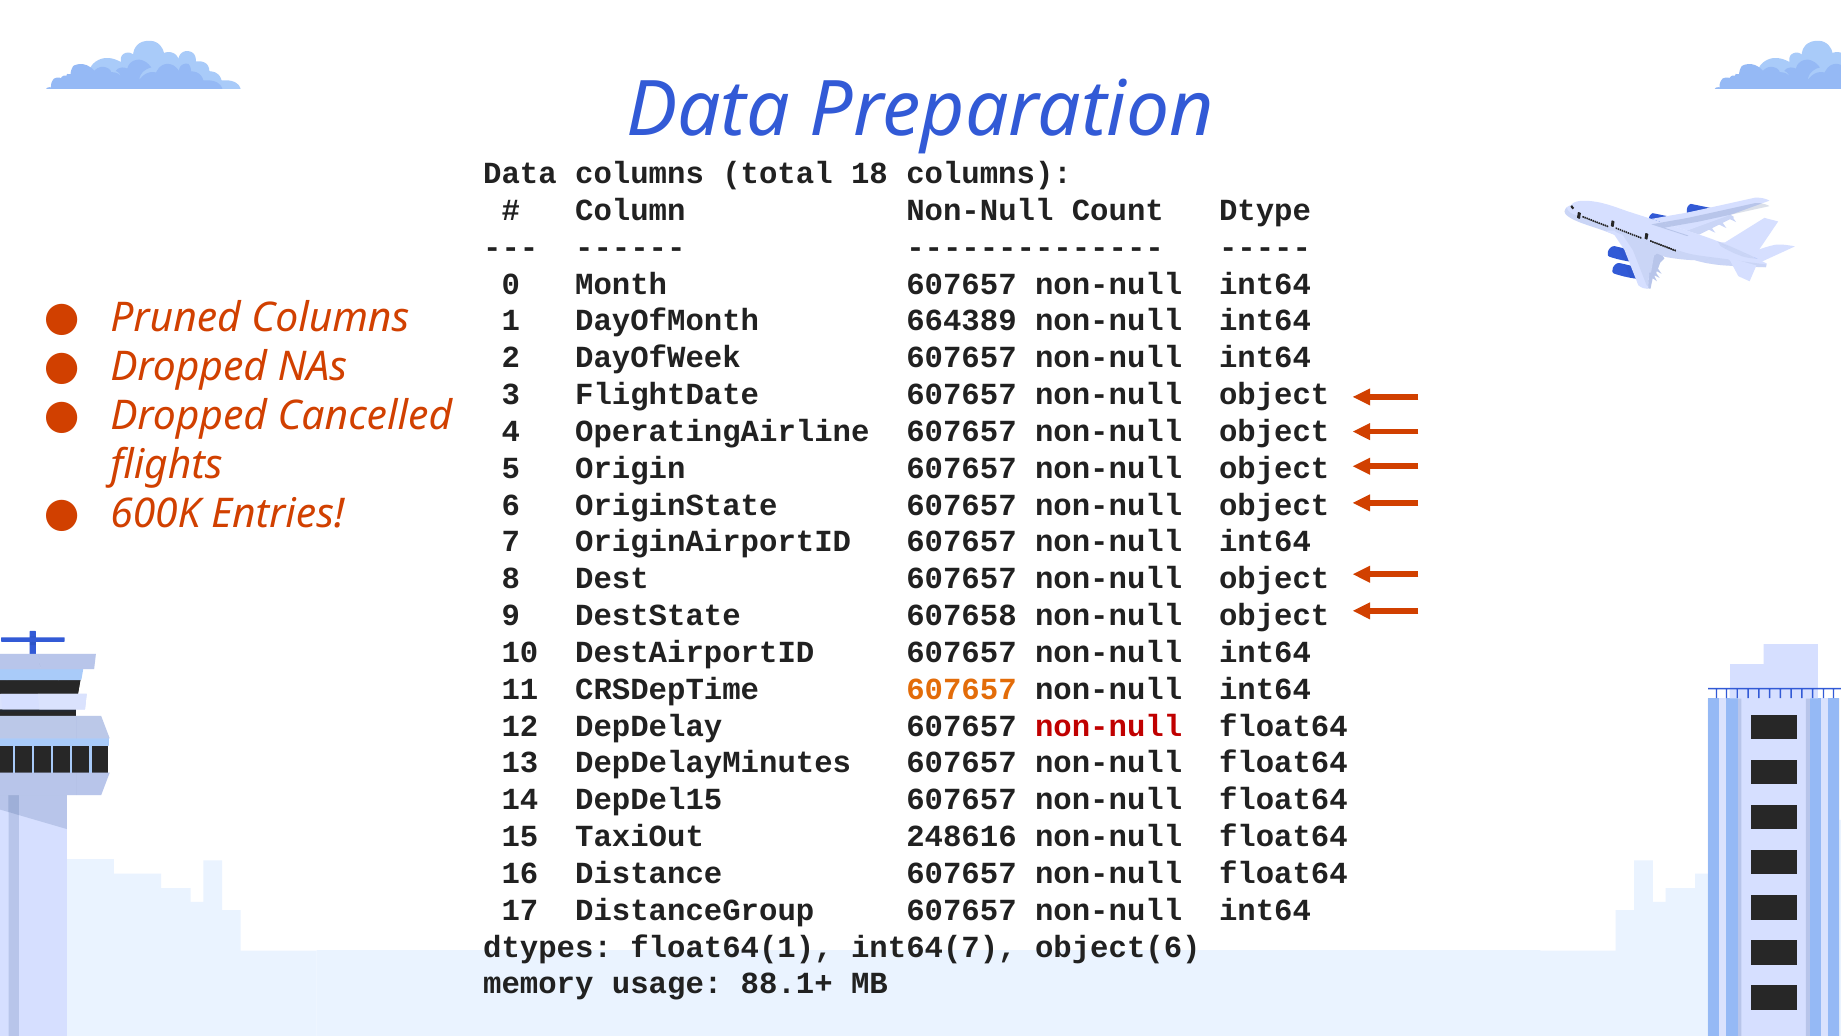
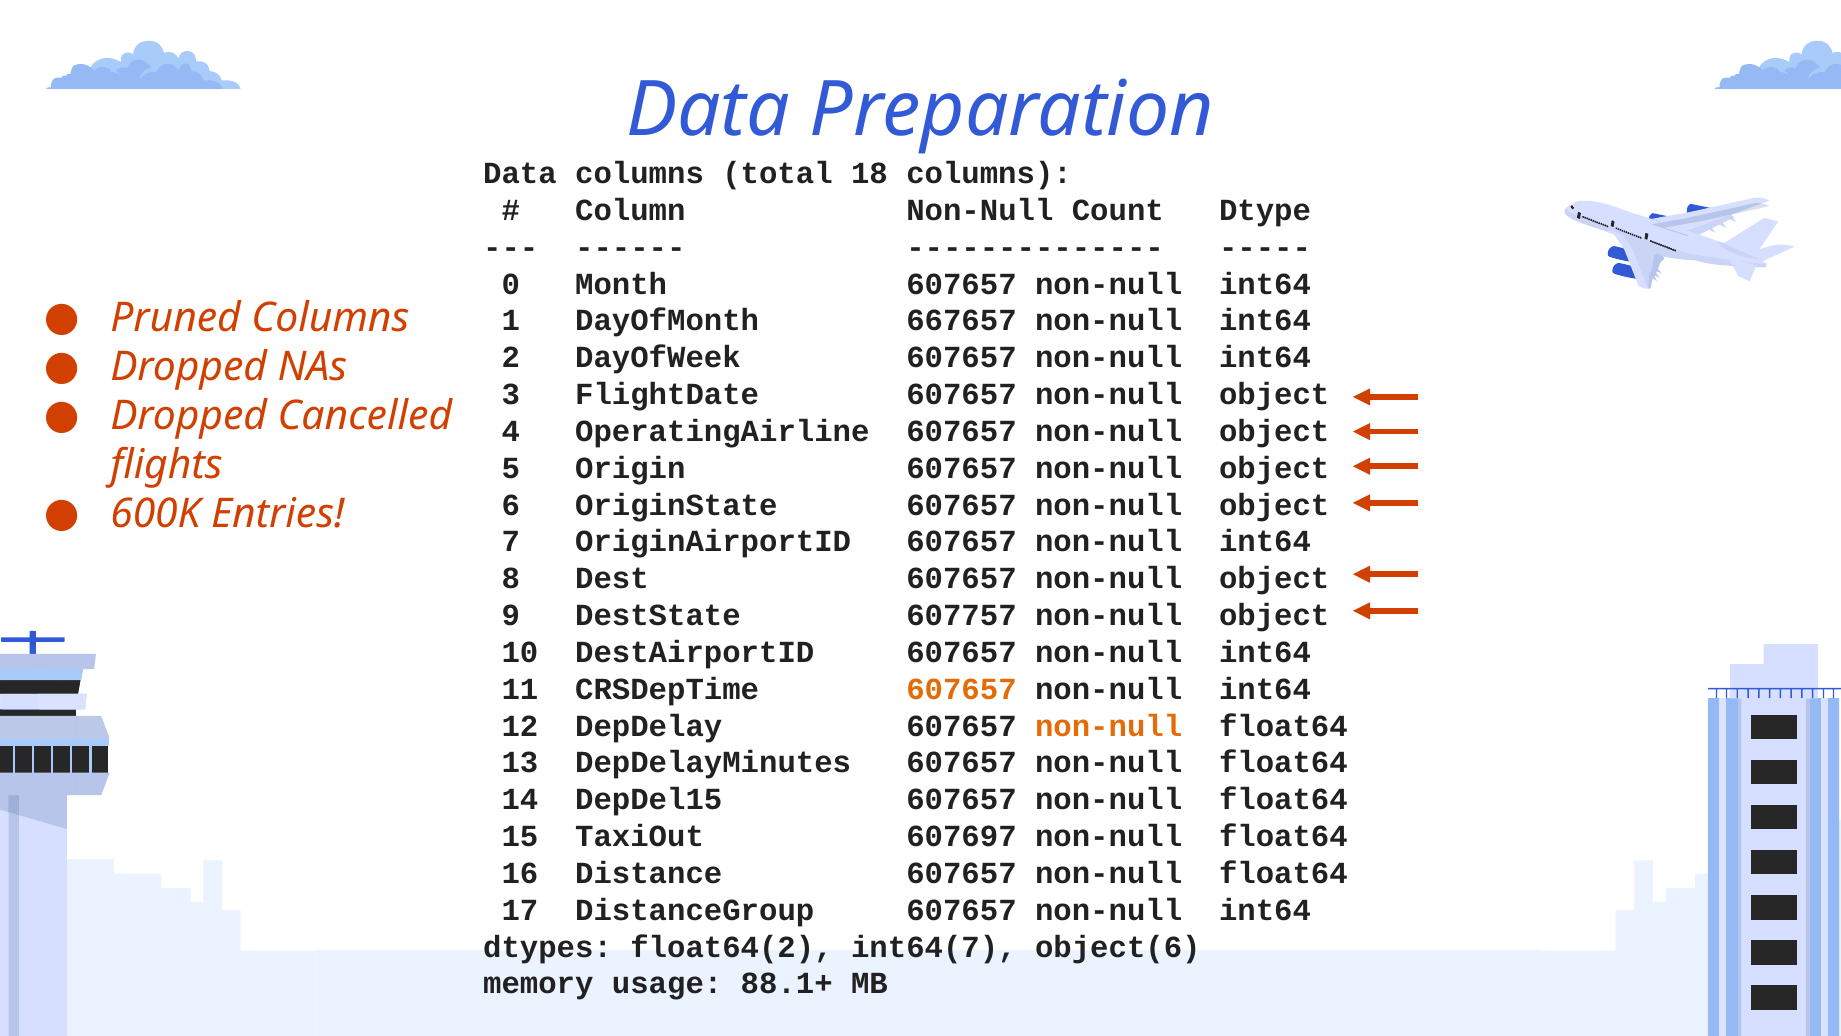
664389: 664389 -> 667657 (961, 321)
607658: 607658 -> 607757 (961, 615)
non-null colour: red -> orange (1109, 726)
248616: 248616 -> 607697 (961, 836)
float64(1: float64(1 -> float64(2 (732, 947)
